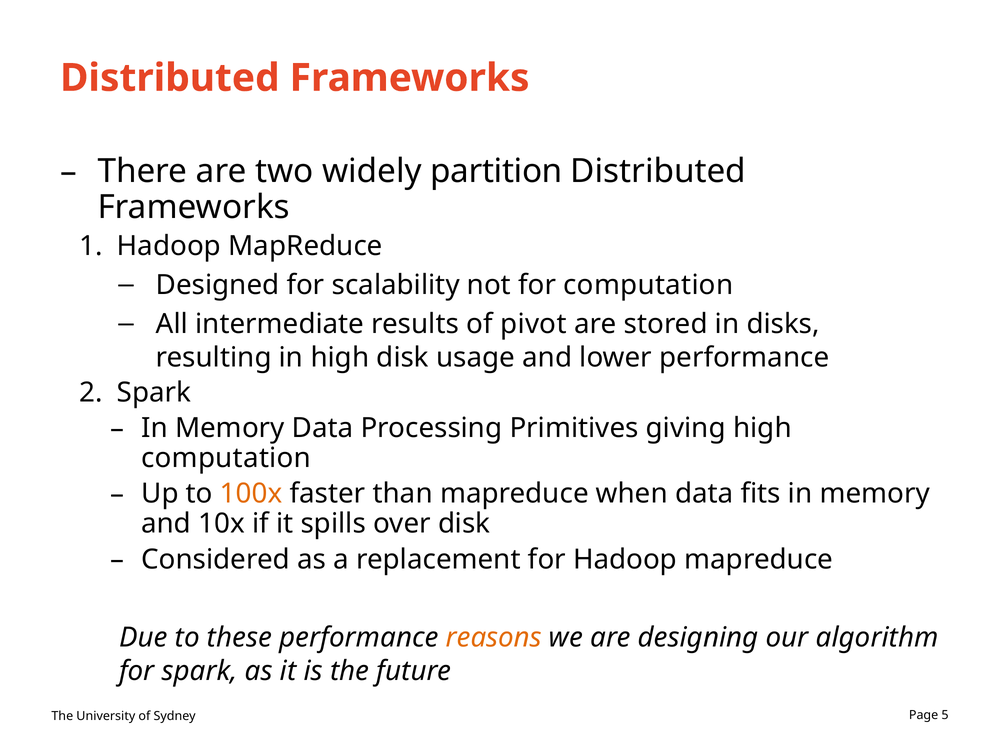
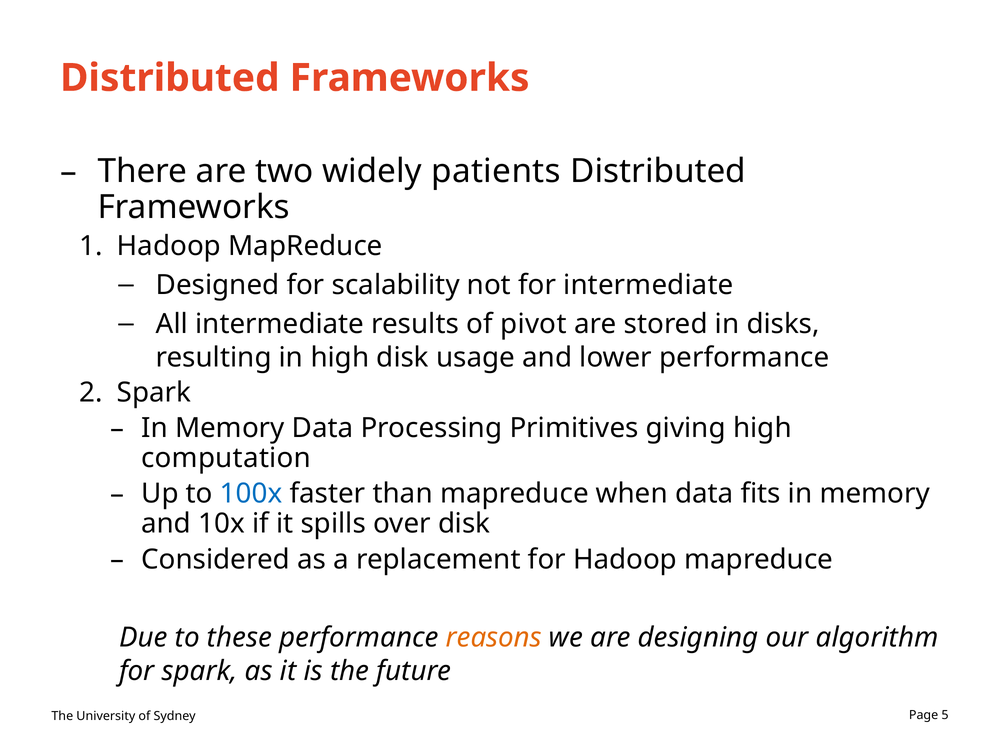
partition: partition -> patients (496, 171)
for computation: computation -> intermediate (648, 285)
100x colour: orange -> blue (251, 494)
